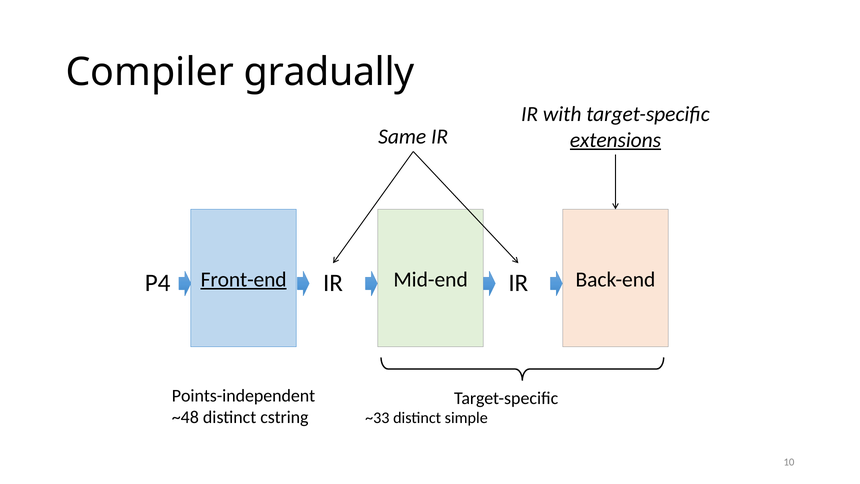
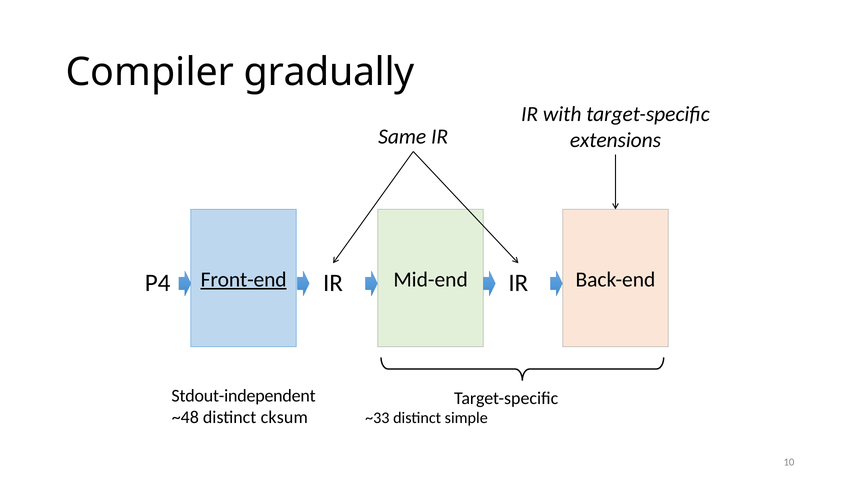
extensions underline: present -> none (615, 140)
Points-independent: Points-independent -> Stdout-independent (244, 395)
cstring: cstring -> cksum (284, 417)
